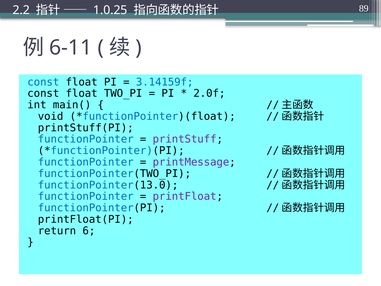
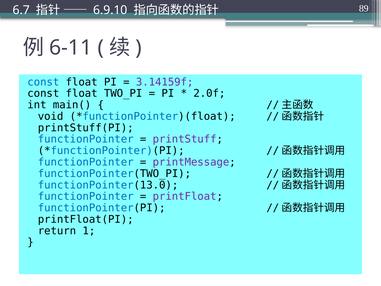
2.2: 2.2 -> 6.7 (21, 10)
1.0.25: 1.0.25 -> 6.9.10 (110, 10)
3.14159f colour: blue -> purple (165, 82)
6: 6 -> 1 (89, 231)
